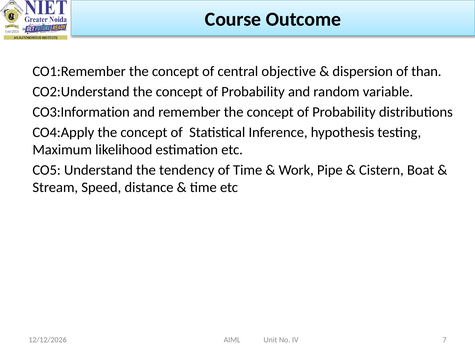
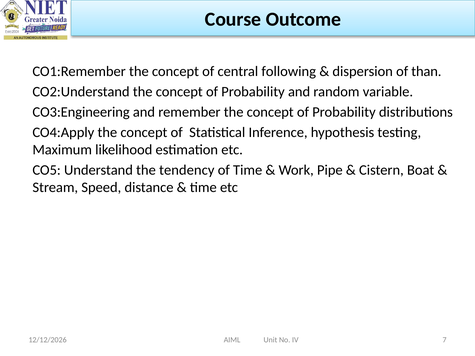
objective: objective -> following (289, 71)
CO3:Information: CO3:Information -> CO3:Engineering (81, 112)
